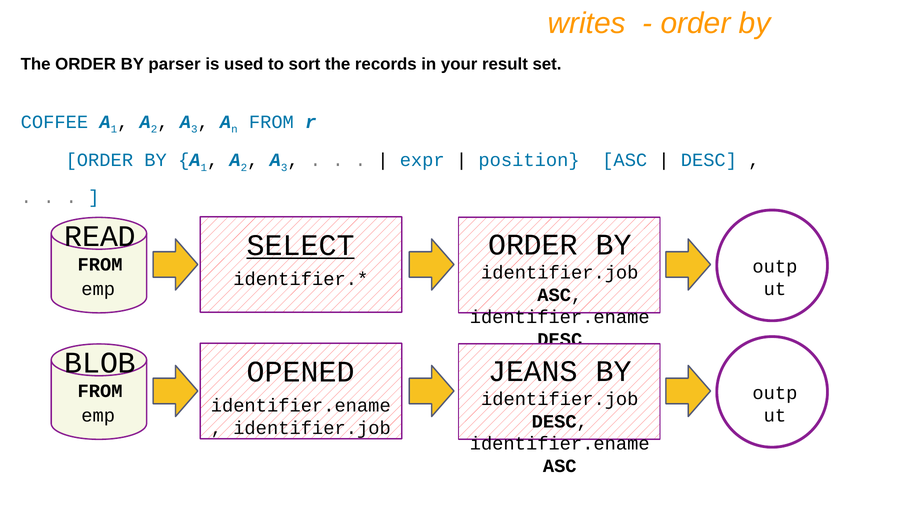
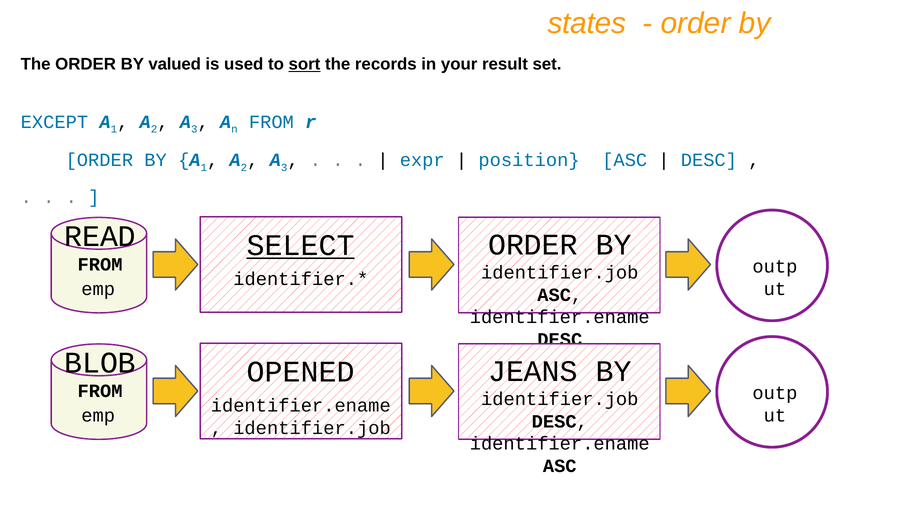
writes: writes -> states (587, 23)
parser: parser -> valued (175, 64)
sort underline: none -> present (304, 64)
COFFEE: COFFEE -> EXCEPT (54, 122)
